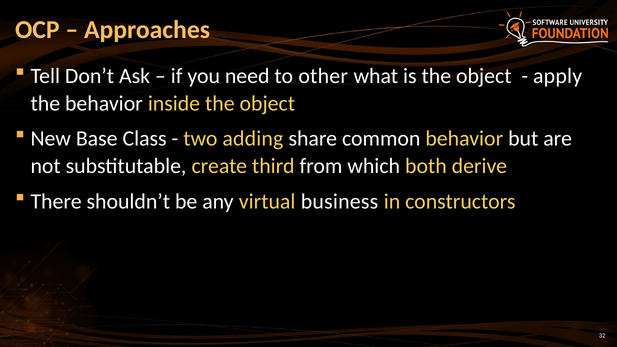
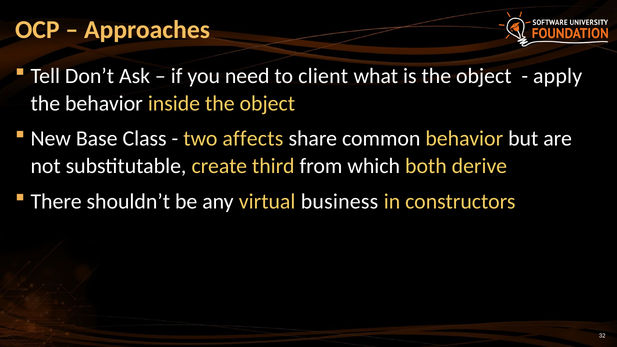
other: other -> client (323, 76)
adding: adding -> affects (253, 139)
